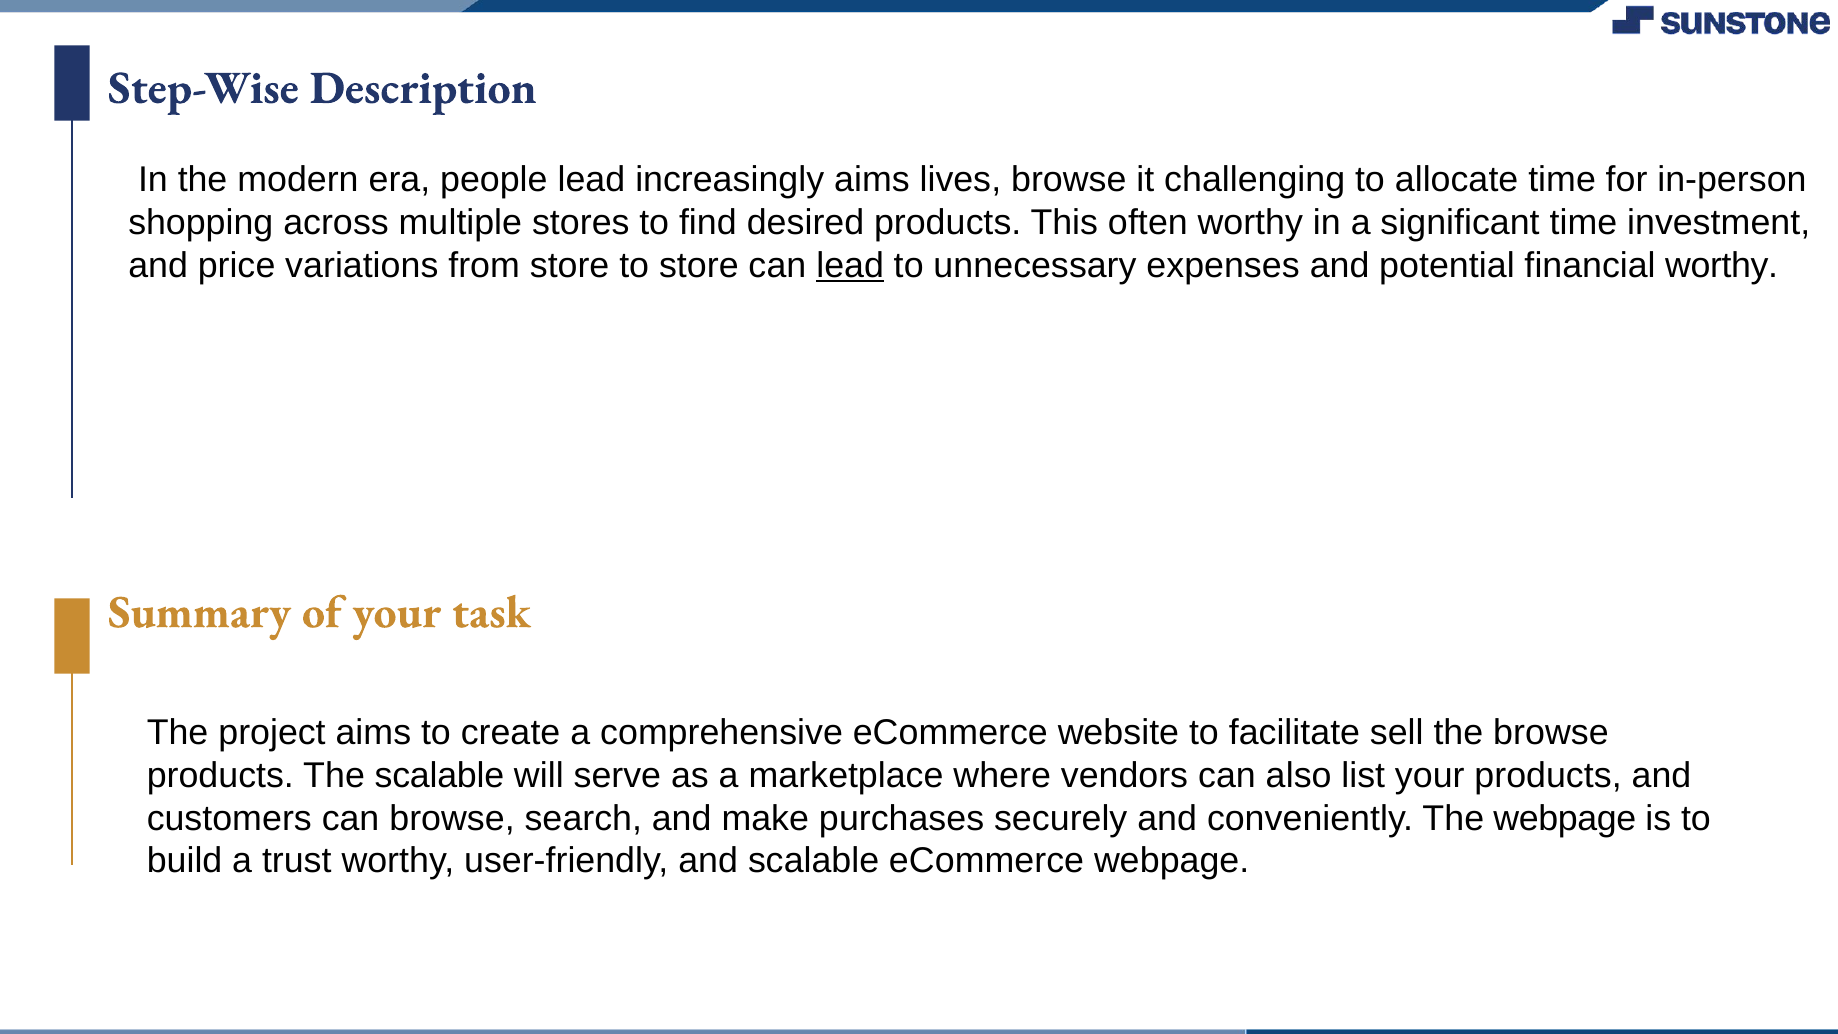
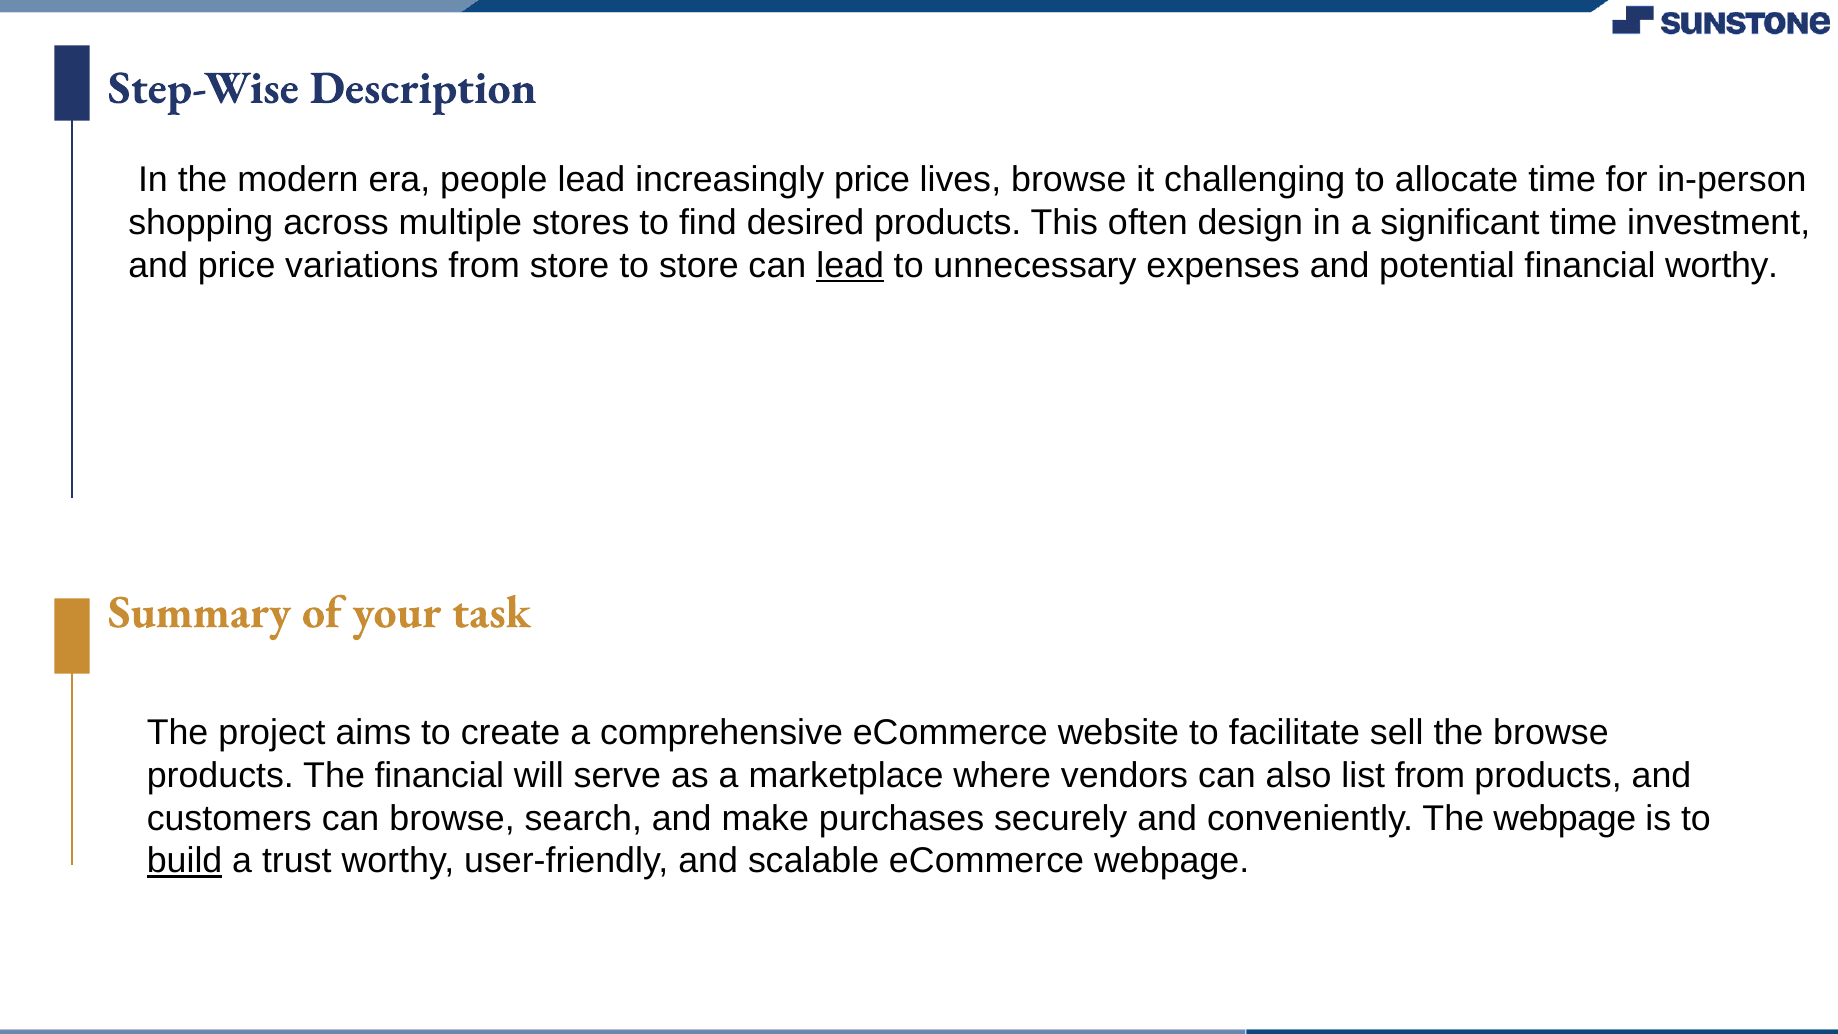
increasingly aims: aims -> price (872, 180)
often worthy: worthy -> design (1250, 223)
The scalable: scalable -> financial (439, 775)
list your: your -> from (1430, 775)
build underline: none -> present (185, 861)
